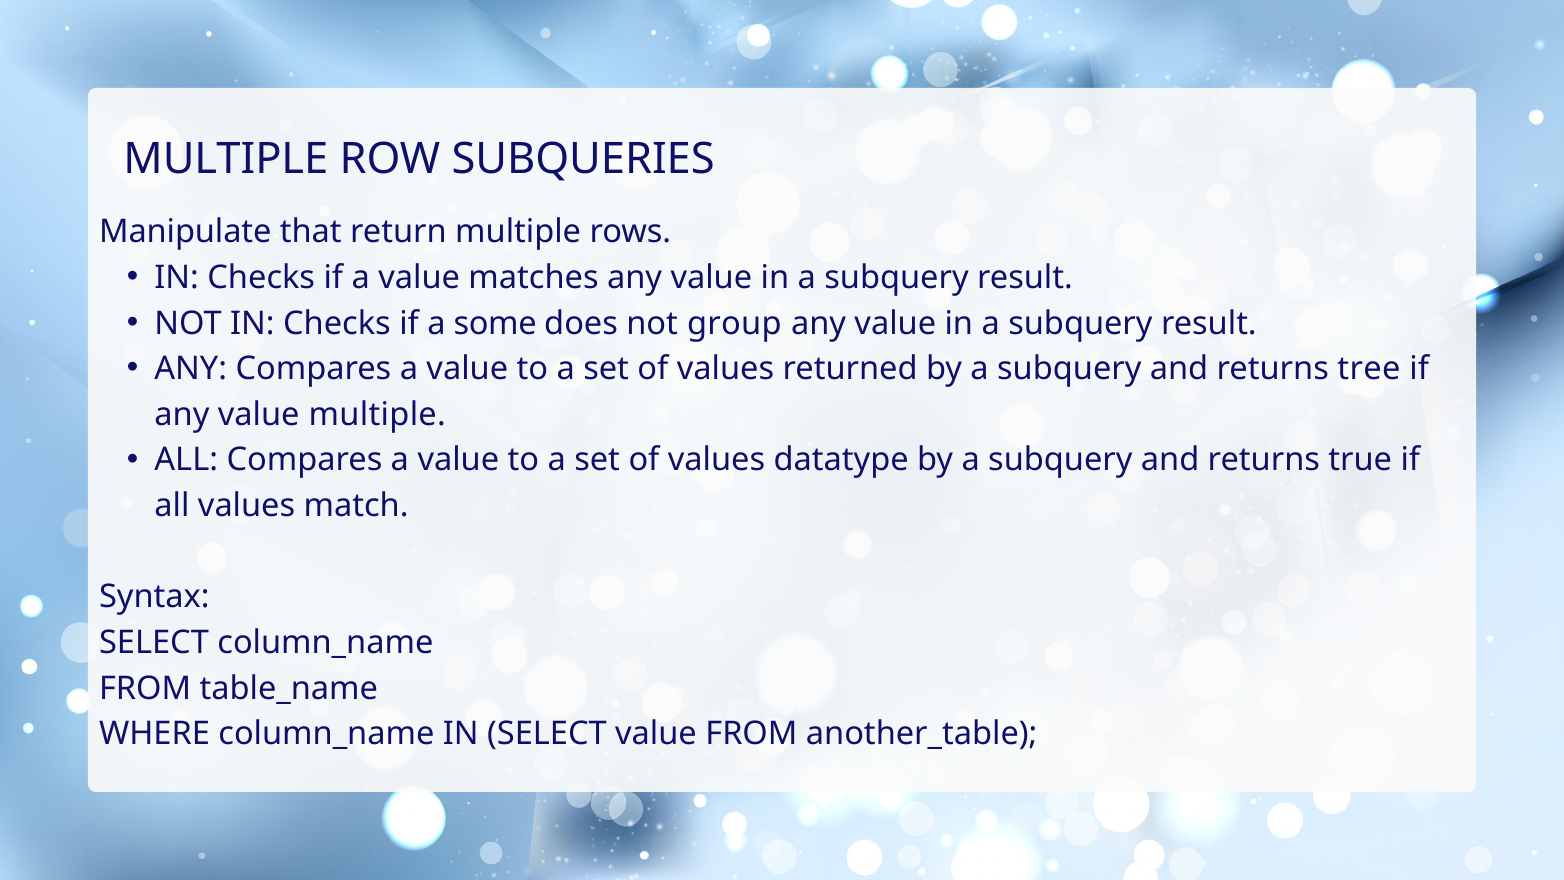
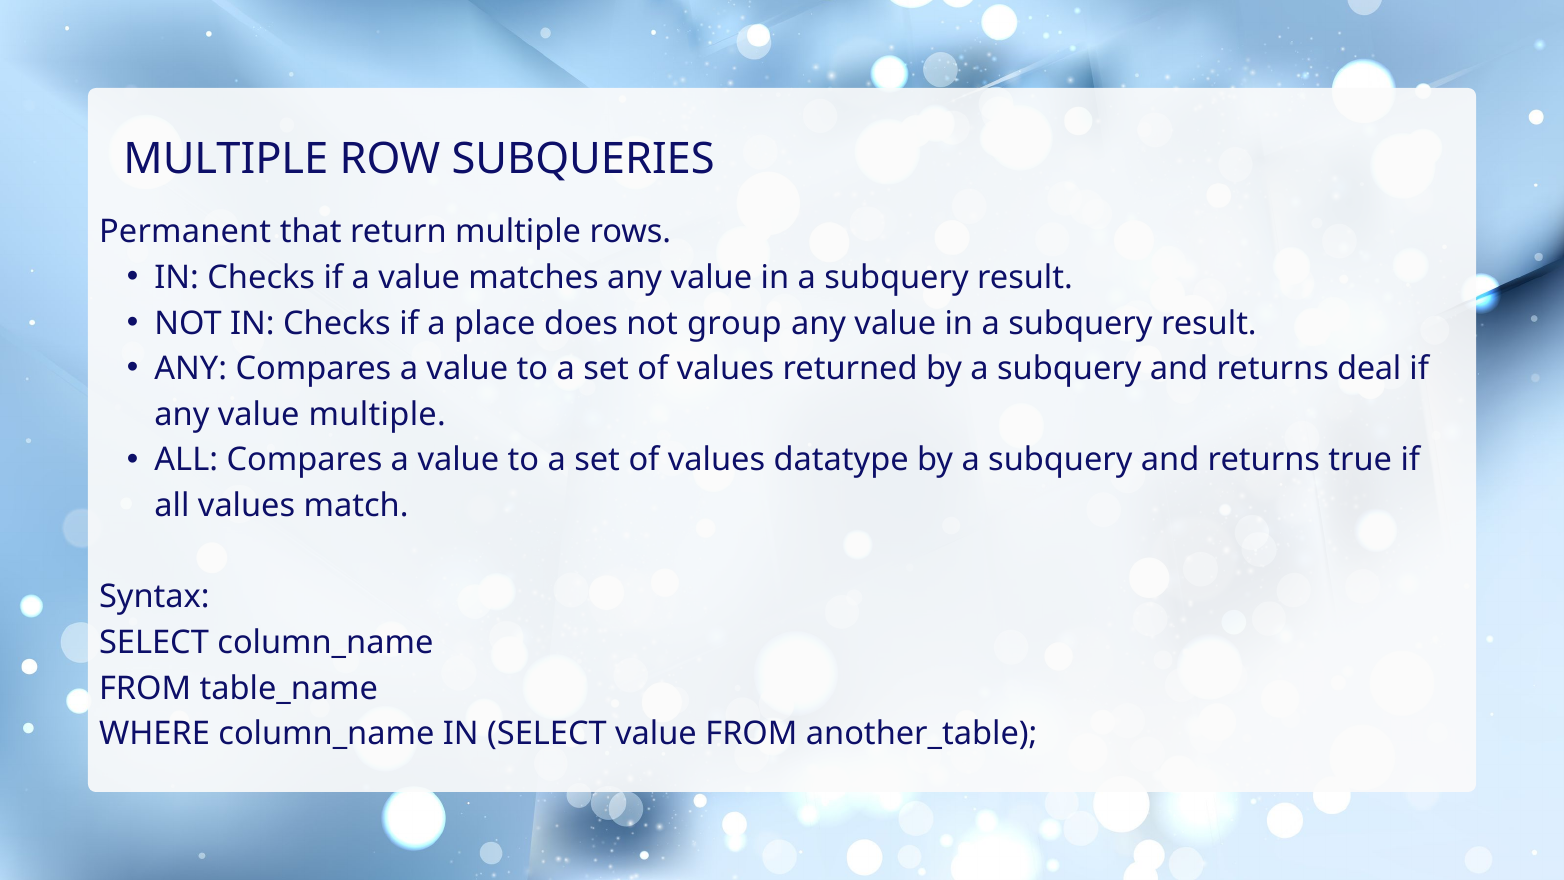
Manipulate: Manipulate -> Permanent (185, 232)
some: some -> place (495, 323)
tree: tree -> deal (1369, 369)
